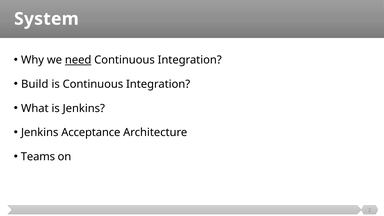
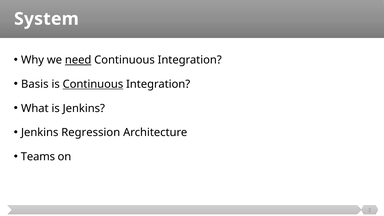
Build: Build -> Basis (35, 84)
Continuous underline: none -> present (93, 84)
Acceptance: Acceptance -> Regression (91, 133)
